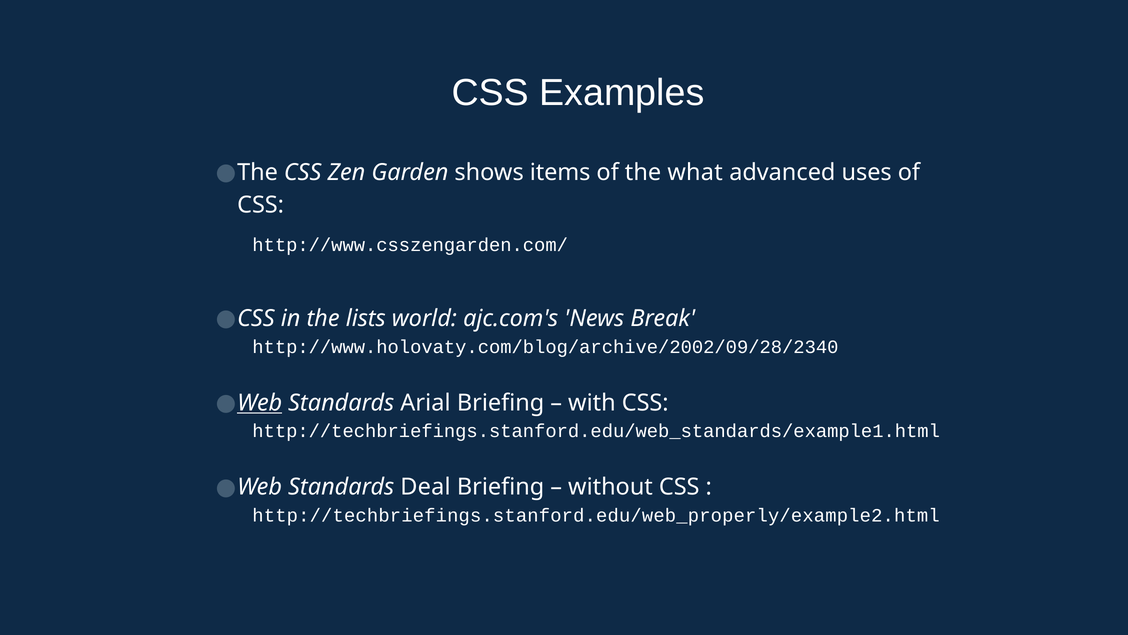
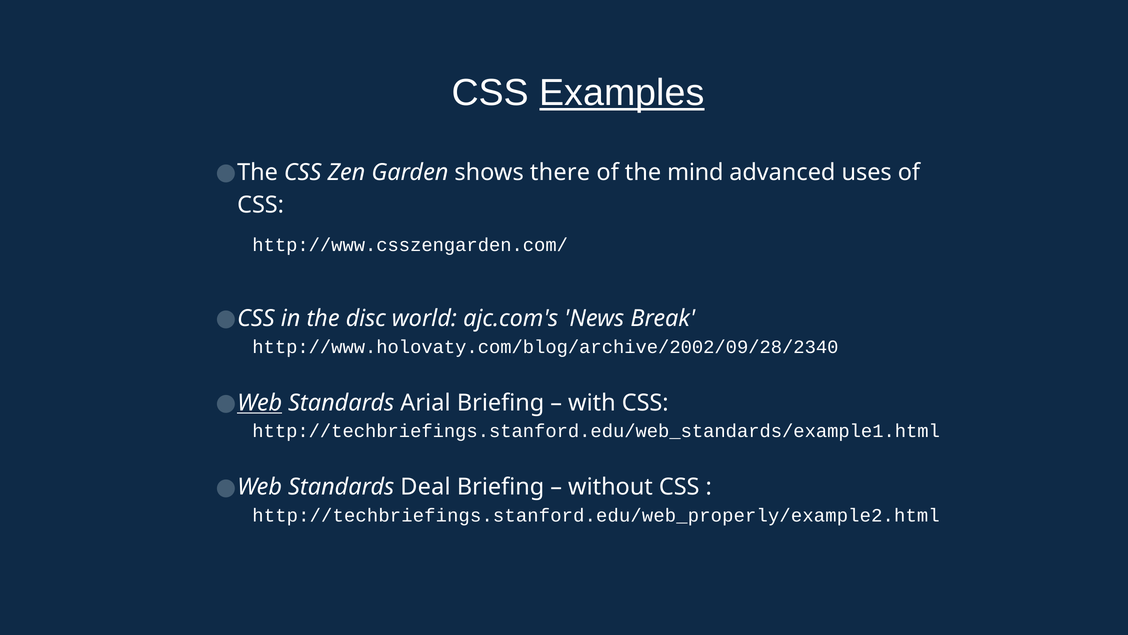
Examples underline: none -> present (622, 93)
items: items -> there (560, 172)
what: what -> mind (695, 172)
lists: lists -> disc (366, 318)
